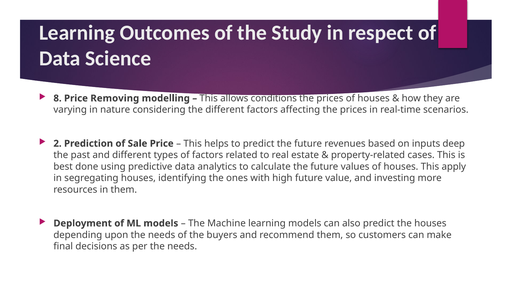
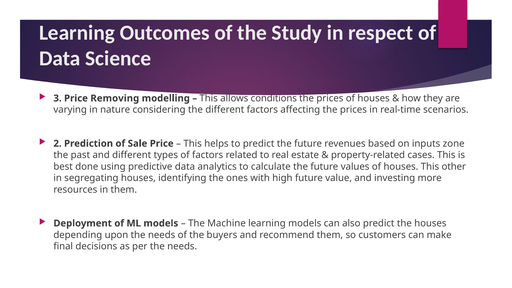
8: 8 -> 3 (58, 98)
deep: deep -> zone (454, 144)
apply: apply -> other (454, 167)
